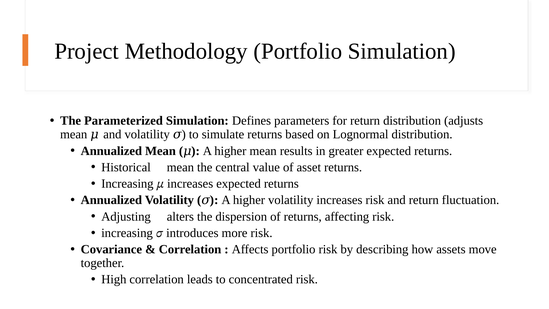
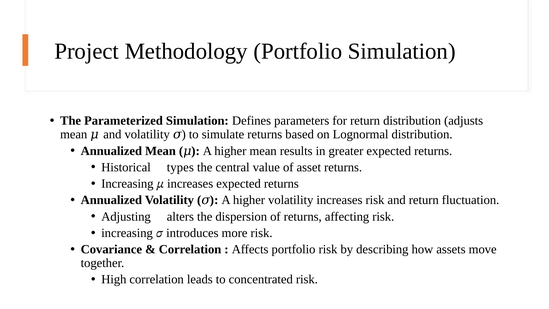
𝜇 mean: mean -> types (180, 167)
